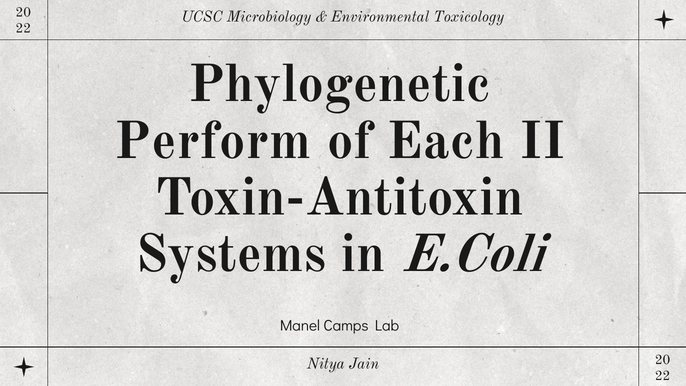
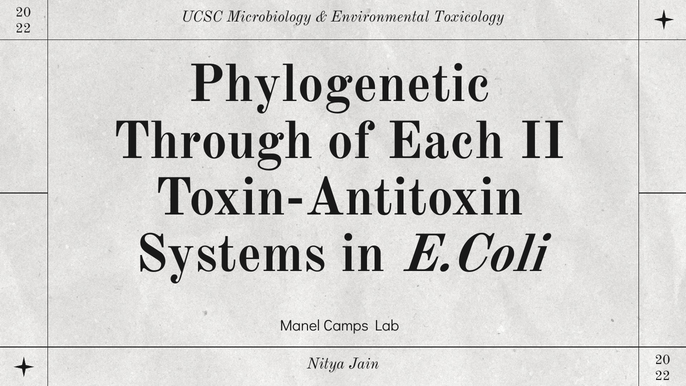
Perform: Perform -> Through (213, 141)
